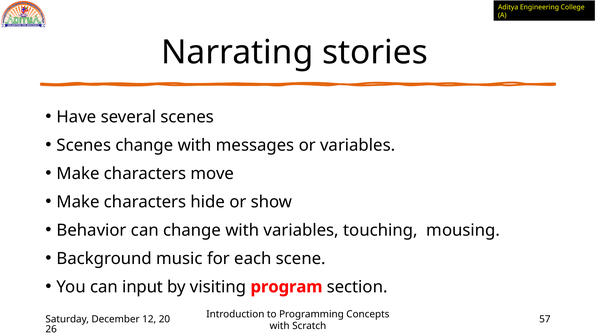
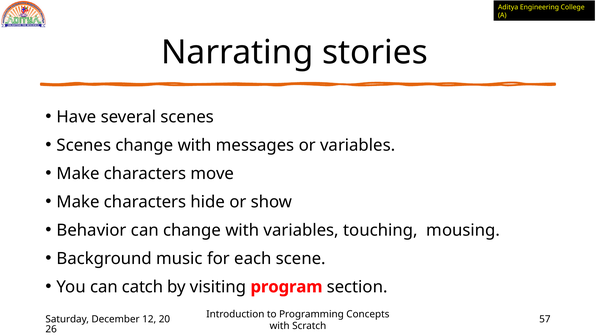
input: input -> catch (143, 287)
